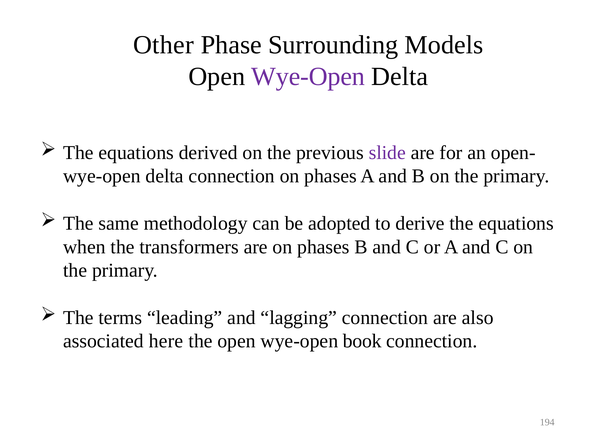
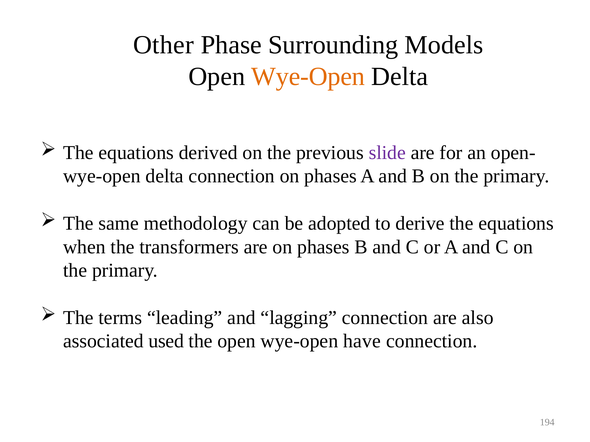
Wye-Open colour: purple -> orange (308, 77)
here: here -> used (166, 342)
book: book -> have (362, 342)
